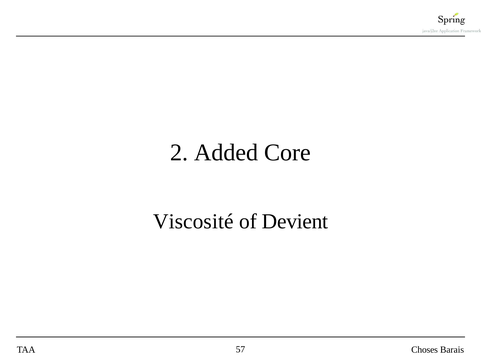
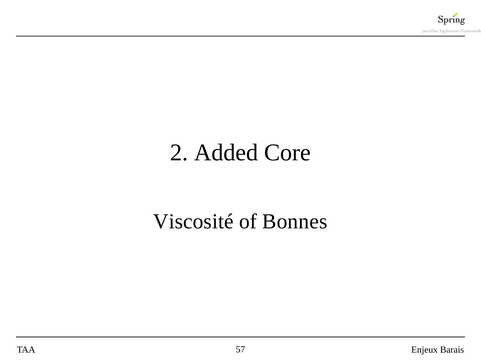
Devient: Devient -> Bonnes (295, 221)
Choses: Choses -> Enjeux (425, 349)
